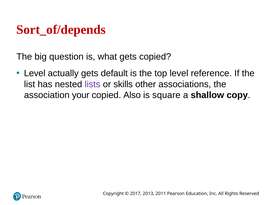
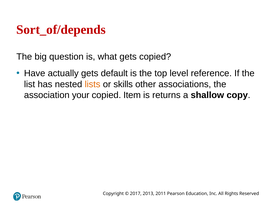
Level: Level -> Have (35, 73)
lists colour: purple -> orange (93, 84)
Also: Also -> Item (132, 95)
square: square -> returns (166, 95)
